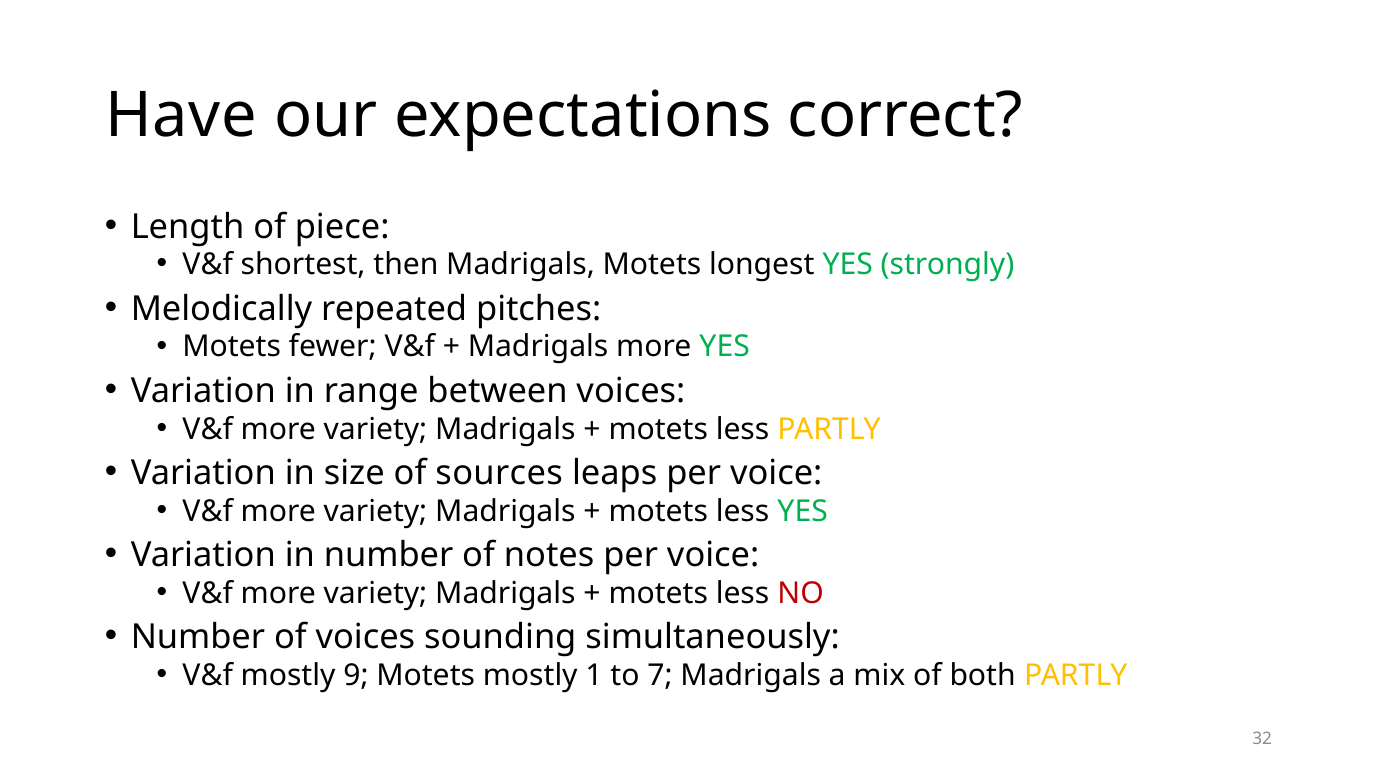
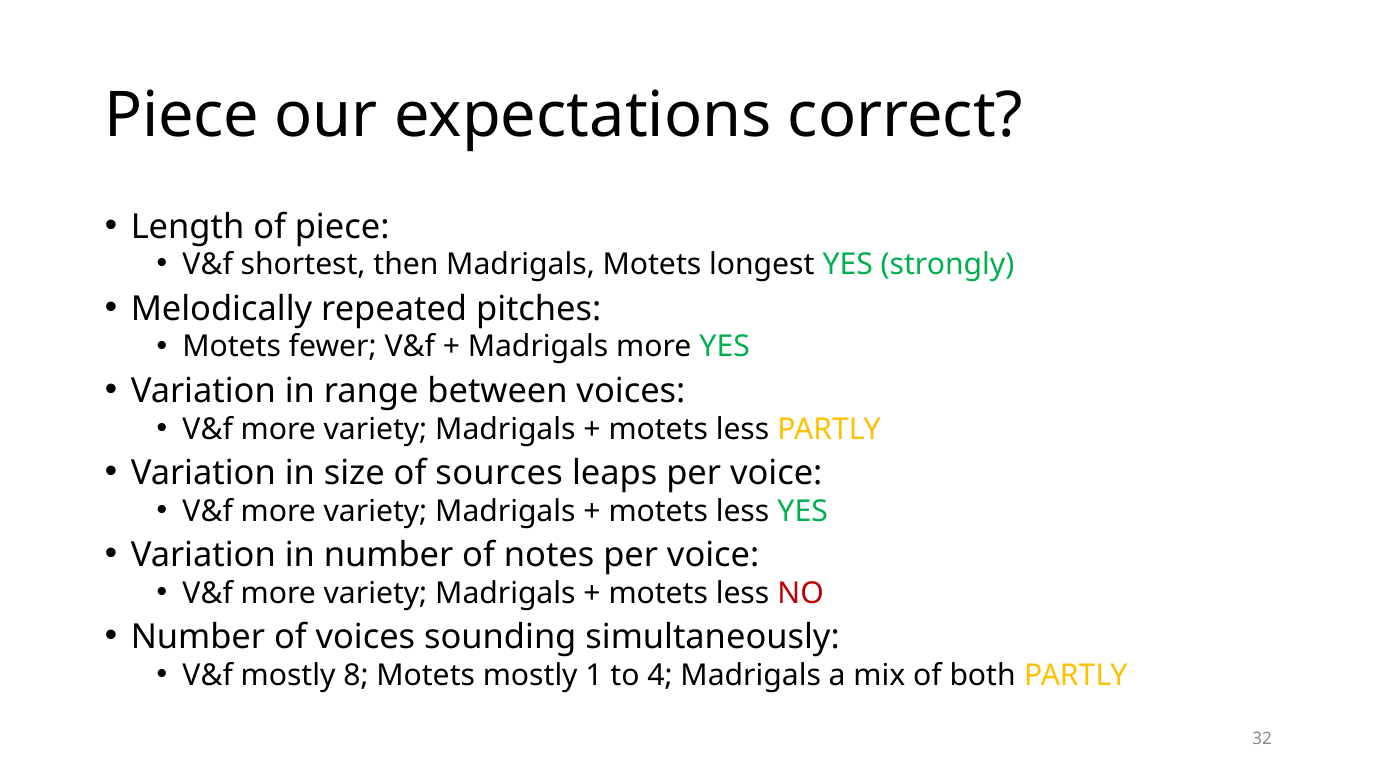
Have: Have -> Piece (182, 116)
9: 9 -> 8 (356, 675)
7: 7 -> 4 (660, 675)
